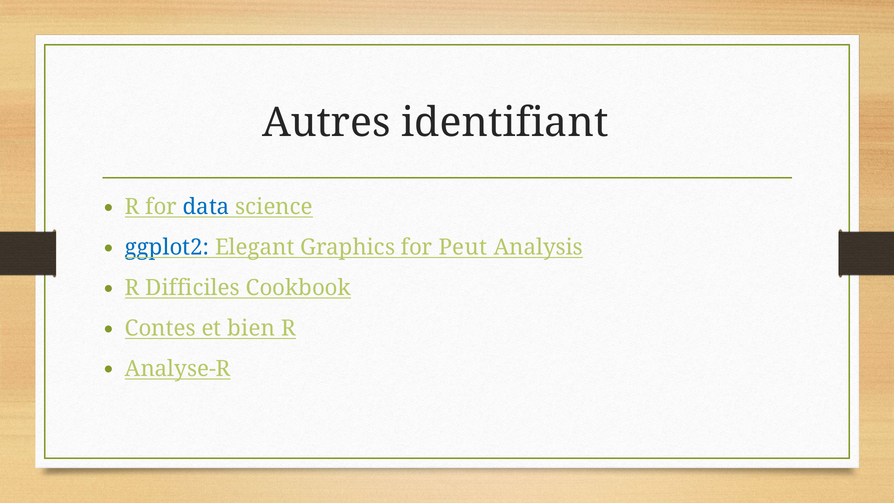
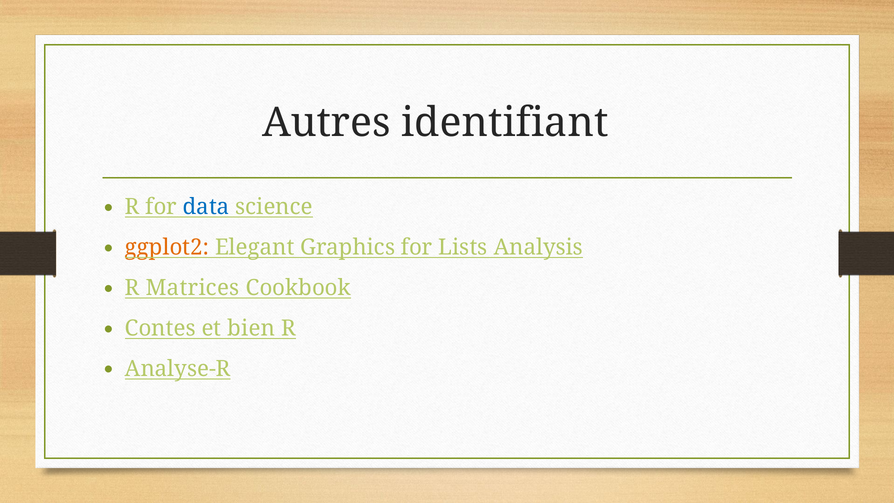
ggplot2 colour: blue -> orange (167, 247)
Peut: Peut -> Lists (463, 247)
Difficiles: Difficiles -> Matrices (193, 288)
